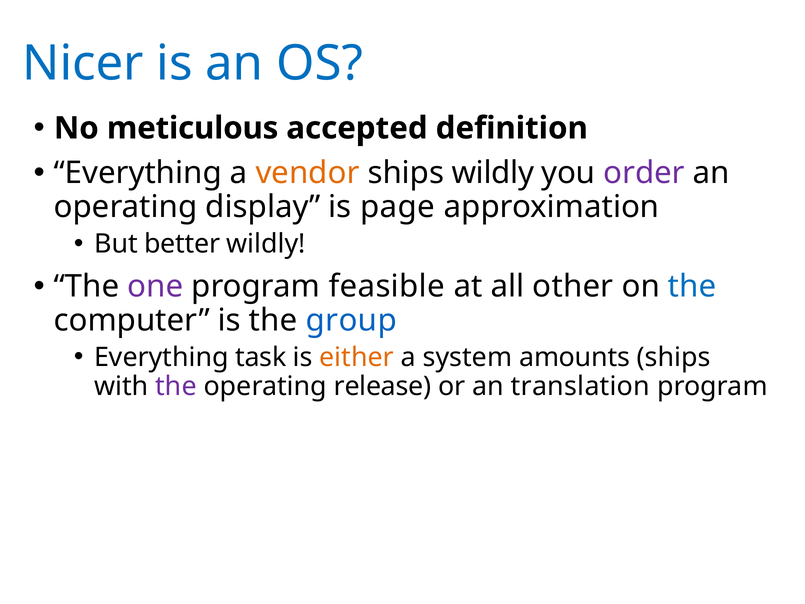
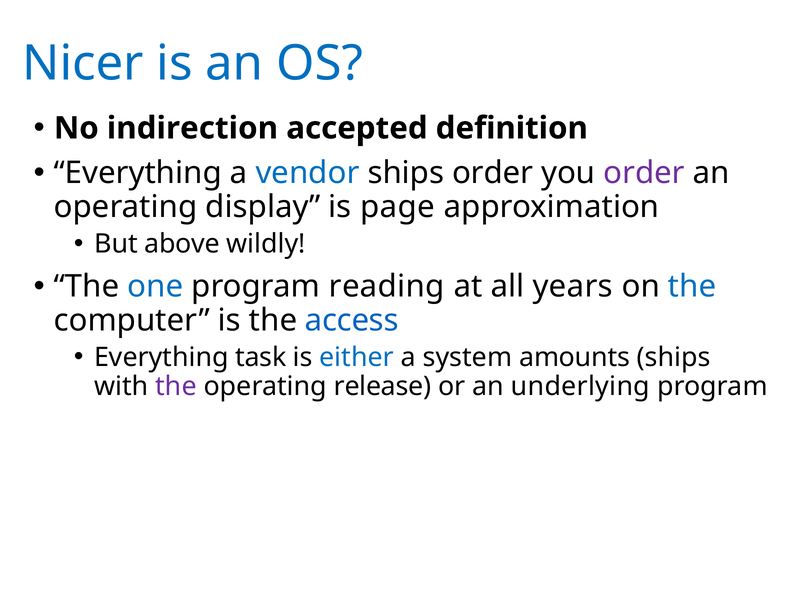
meticulous: meticulous -> indirection (192, 128)
vendor colour: orange -> blue (308, 173)
ships wildly: wildly -> order (493, 173)
better: better -> above (182, 244)
one colour: purple -> blue (155, 286)
feasible: feasible -> reading (387, 286)
other: other -> years (573, 286)
group: group -> access (352, 320)
either colour: orange -> blue (357, 357)
translation: translation -> underlying (580, 386)
